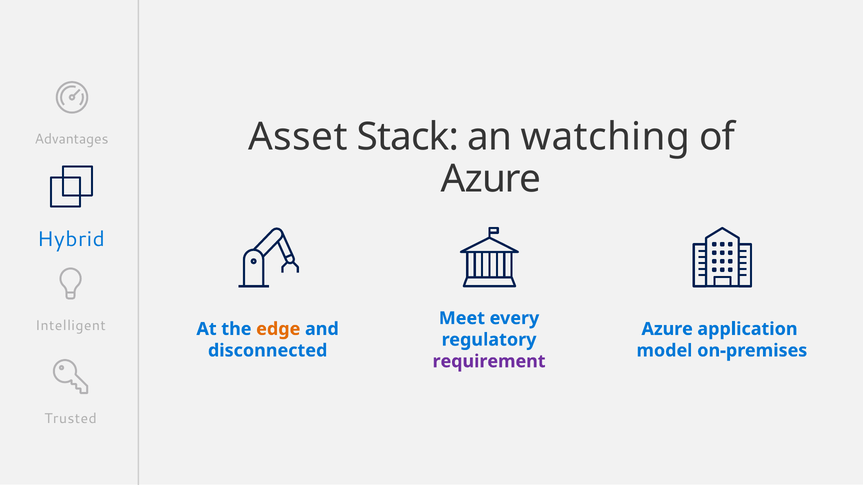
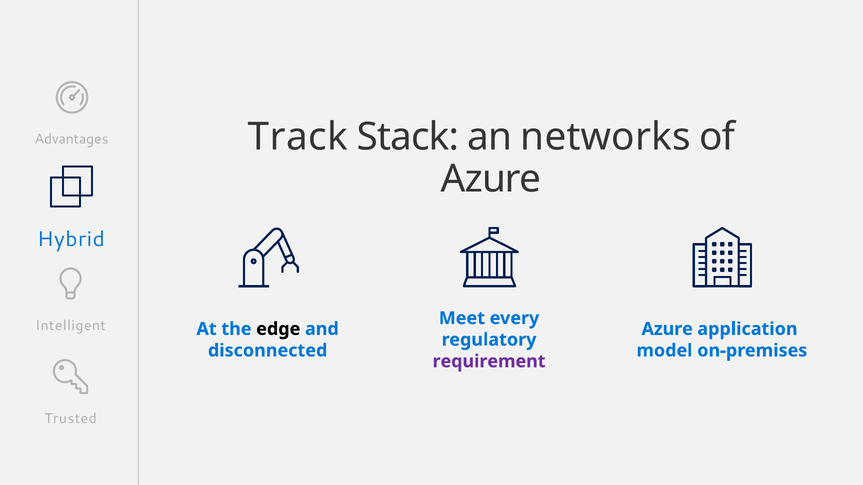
Asset: Asset -> Track (298, 137)
watching: watching -> networks (606, 137)
edge colour: orange -> black (278, 329)
